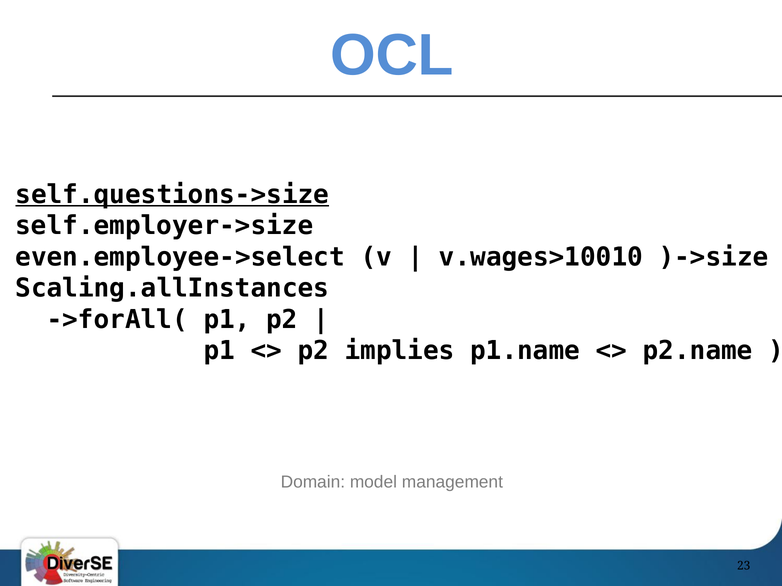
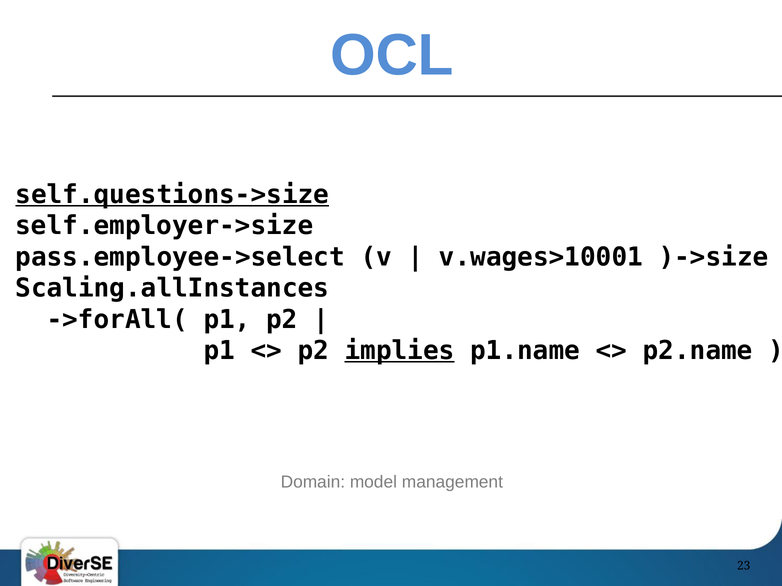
even.employee->select: even.employee->select -> pass.employee->select (180, 257)
v.wages>10010: v.wages>10010 -> v.wages>10001 (541, 257)
implies underline: none -> present (400, 351)
